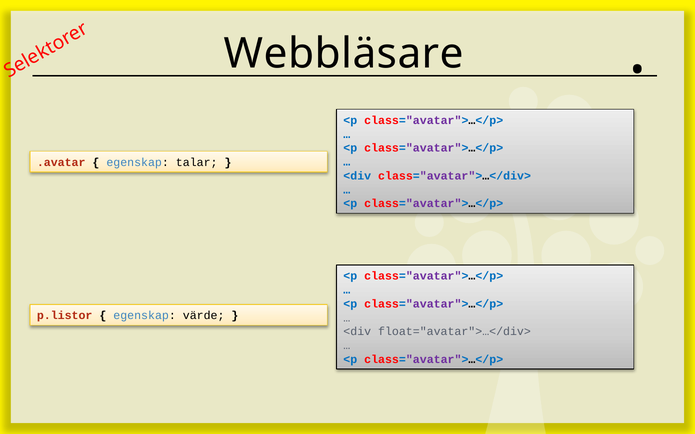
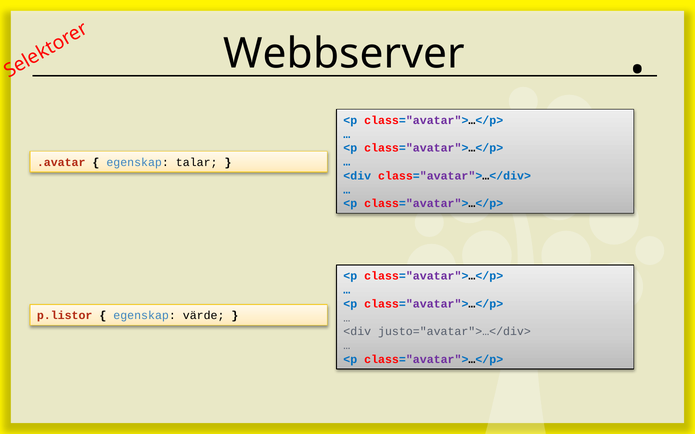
Webbläsare: Webbläsare -> Webbserver (344, 54)
float="avatar">…</div>: float="avatar">…</div> -> justo="avatar">…</div> (454, 332)
